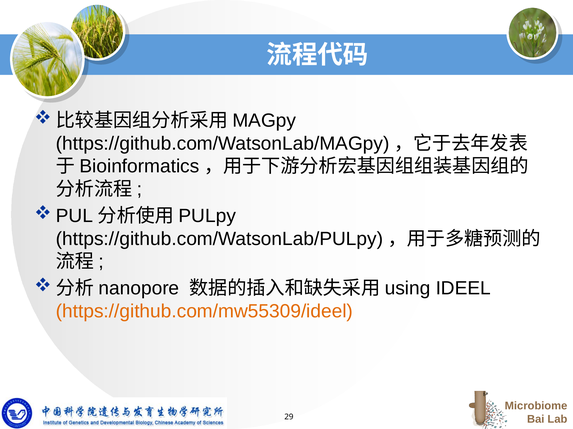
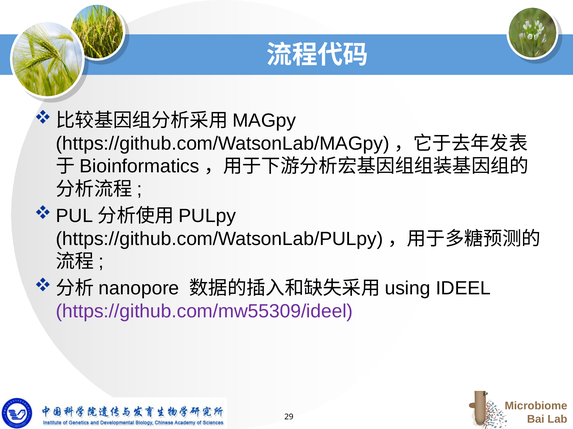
https://github.com/mw55309/ideel colour: orange -> purple (204, 312)
